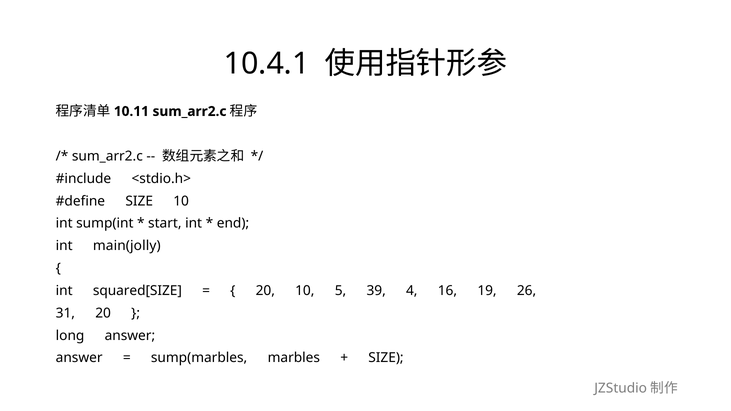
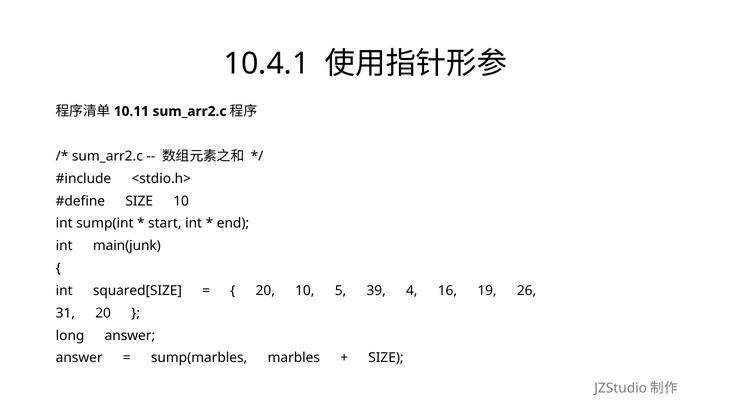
main(jolly: main(jolly -> main(junk (127, 246)
